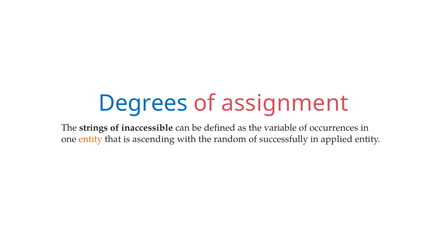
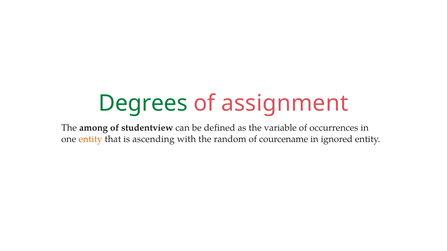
Degrees colour: blue -> green (143, 104)
strings: strings -> among (94, 128)
inaccessible: inaccessible -> studentview (147, 128)
successfully: successfully -> courcename (284, 139)
applied: applied -> ignored (337, 139)
